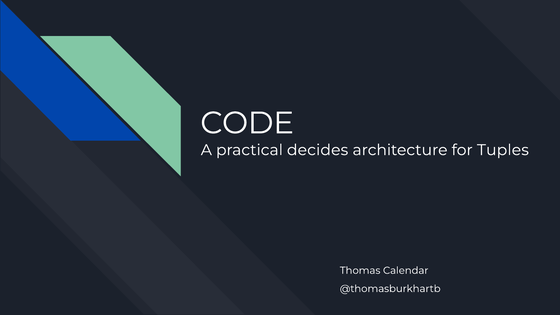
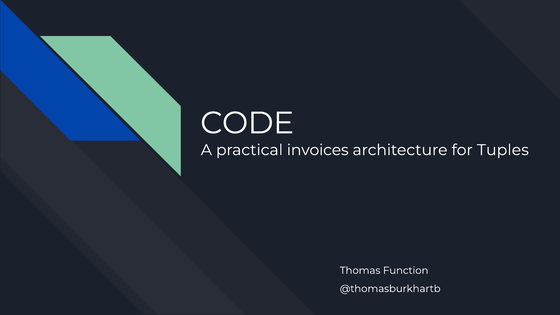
decides: decides -> invoices (318, 150)
Calendar: Calendar -> Function (406, 270)
